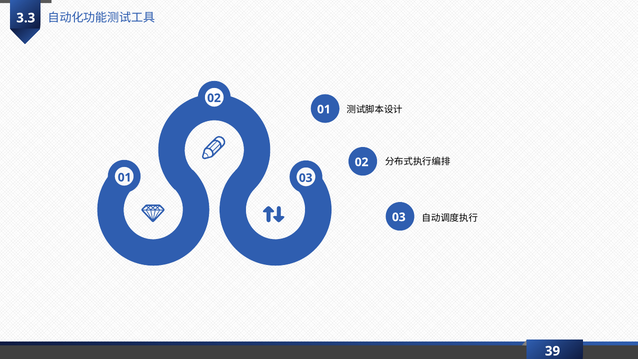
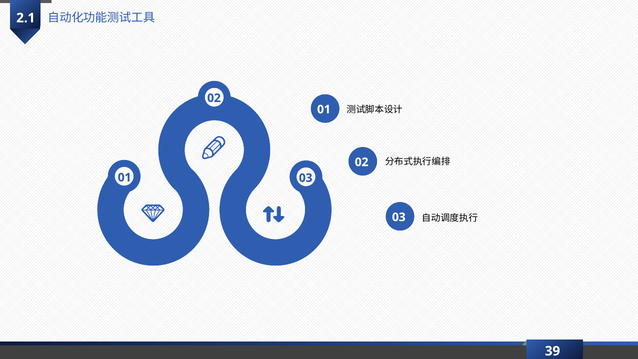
3.3: 3.3 -> 2.1 (26, 18)
